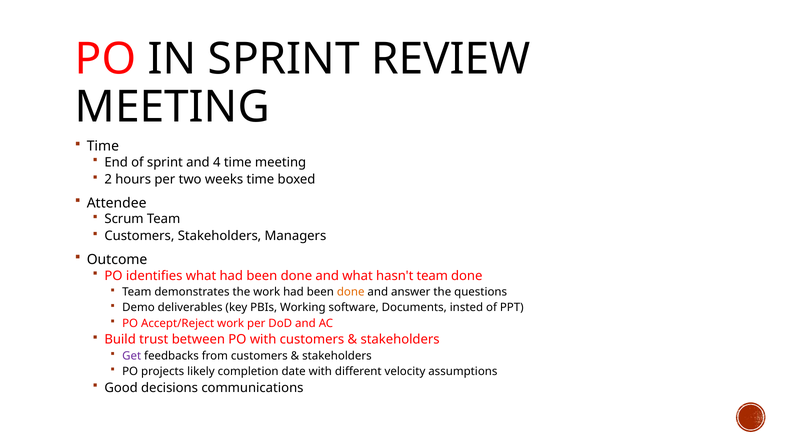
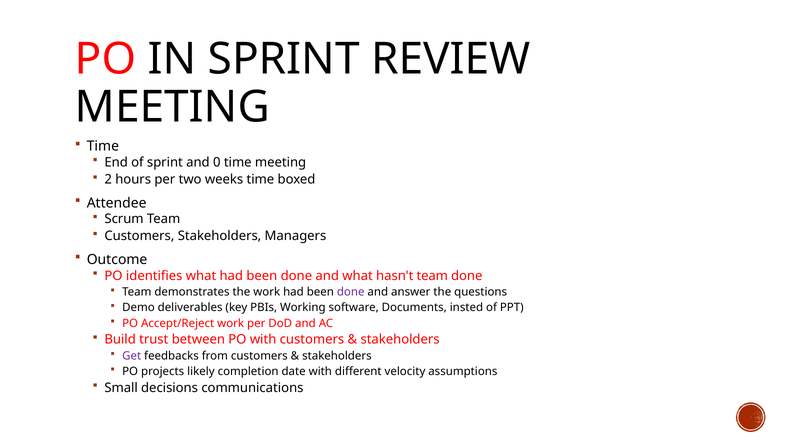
4: 4 -> 0 (217, 162)
done colour: orange -> purple (351, 292)
Good: Good -> Small (121, 387)
